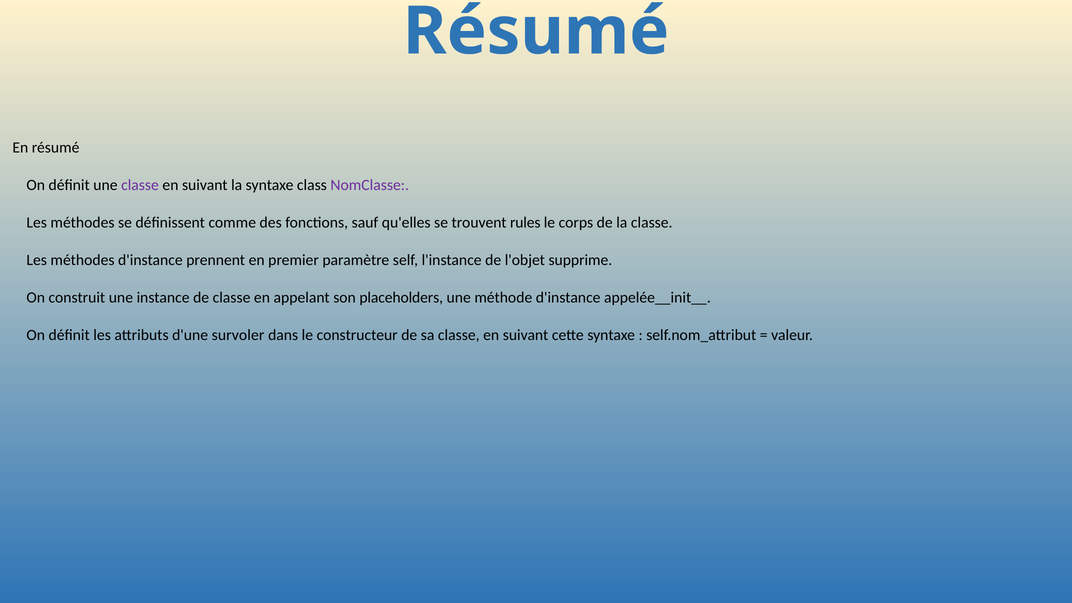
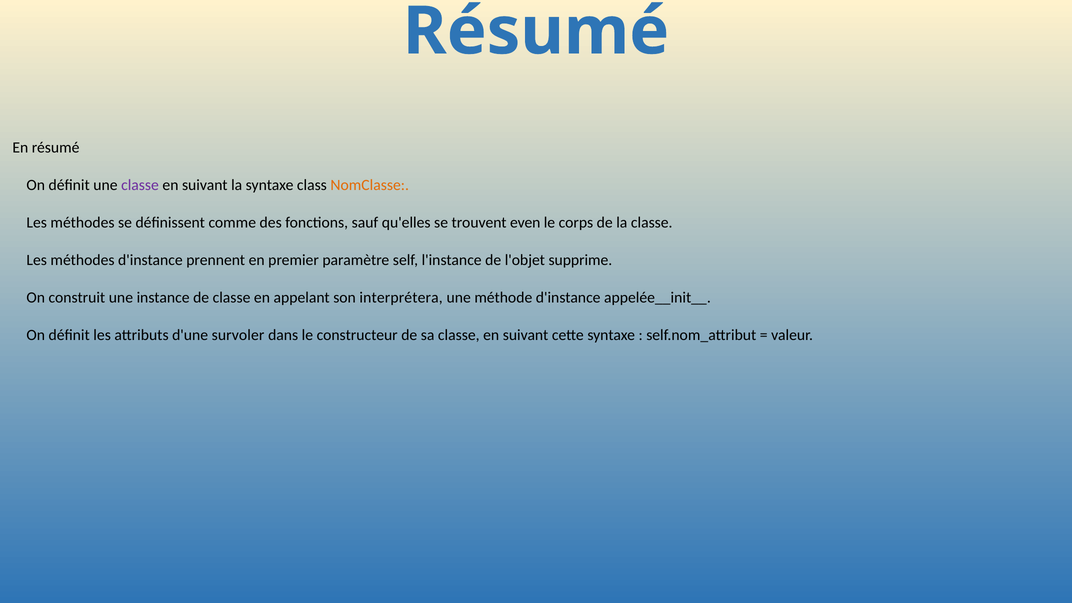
NomClasse colour: purple -> orange (370, 185)
rules: rules -> even (525, 223)
placeholders: placeholders -> interprétera (401, 298)
